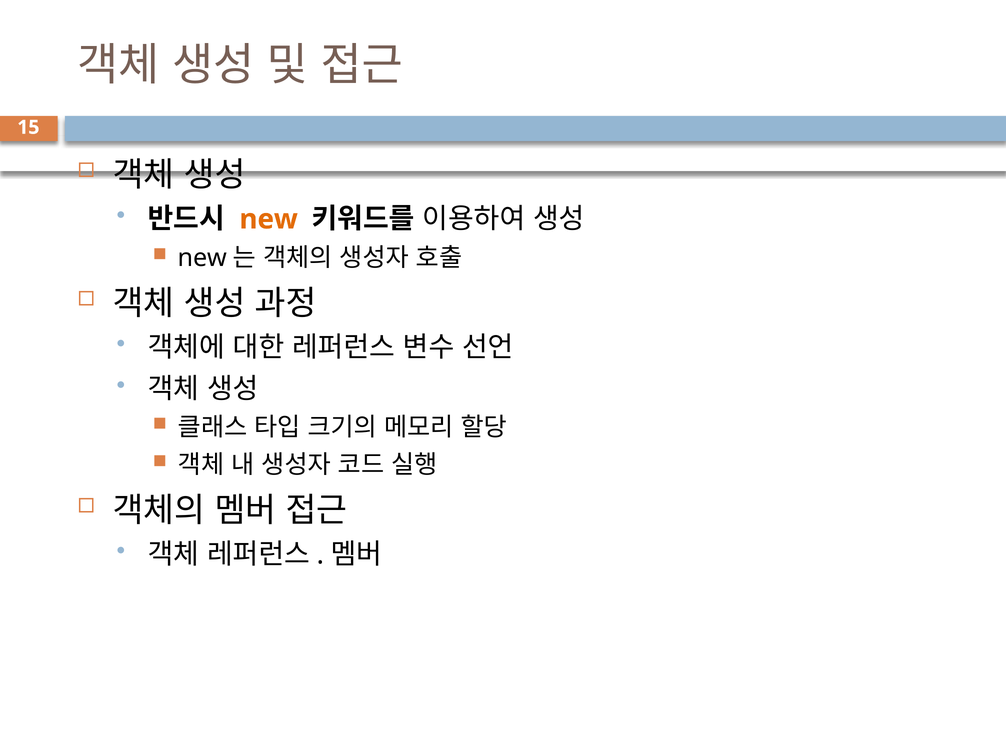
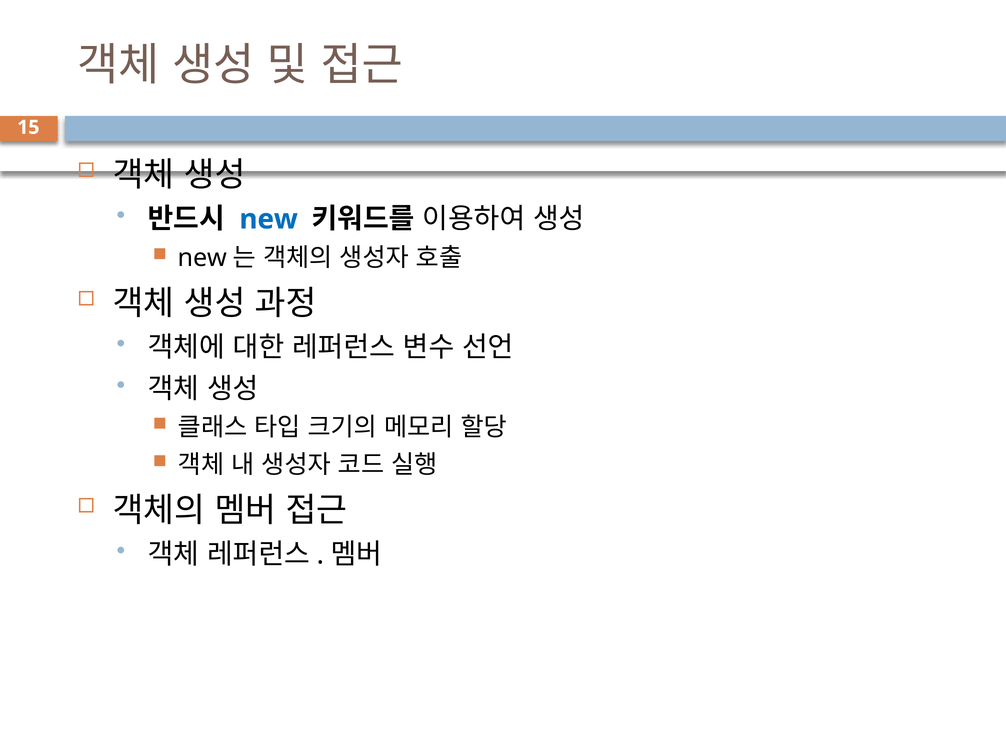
new colour: orange -> blue (269, 219)
